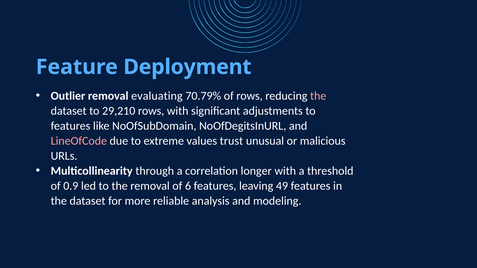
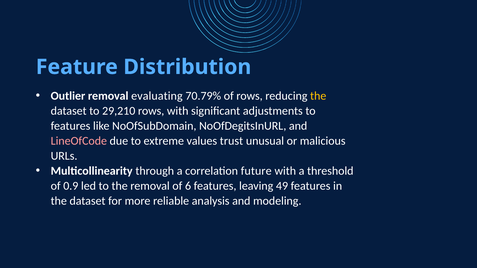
Deployment: Deployment -> Distribution (187, 67)
the colour: pink -> yellow (318, 96)
longer: longer -> future (256, 171)
